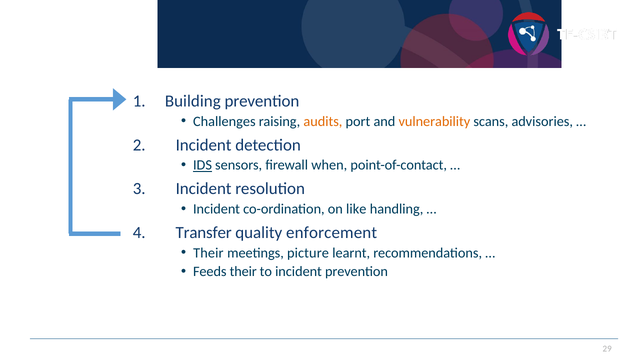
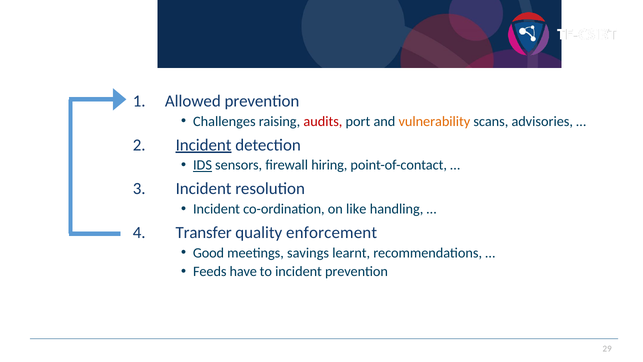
Building: Building -> Allowed (193, 101)
audits colour: orange -> red (323, 121)
Incident underline: none -> present (204, 145)
when: when -> hiring (329, 165)
Their: Their -> Good (209, 253)
picture: picture -> savings (308, 253)
Feeds their: their -> have (243, 271)
